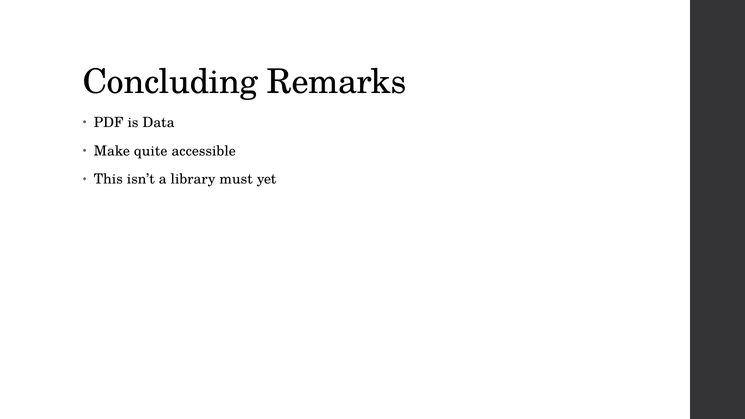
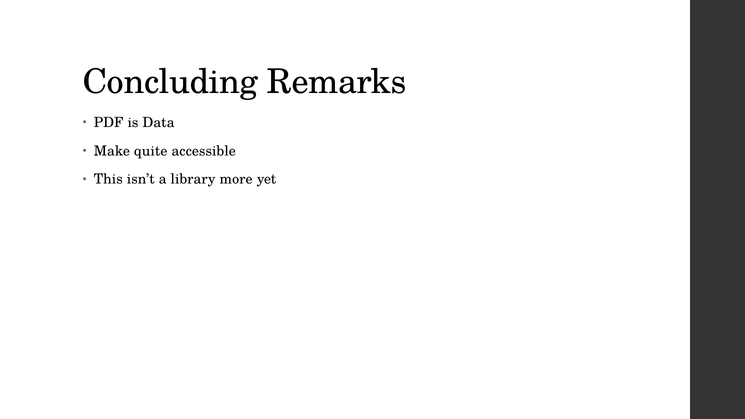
must: must -> more (236, 179)
